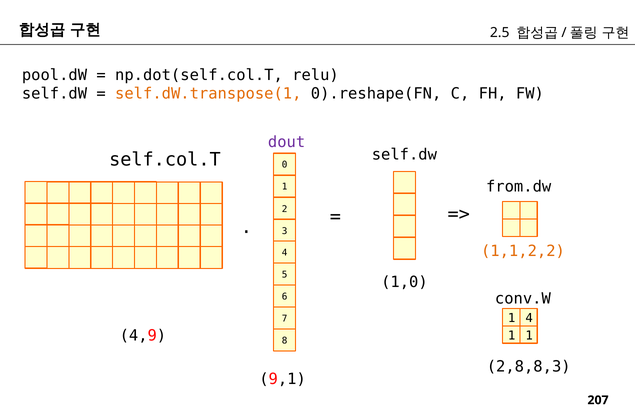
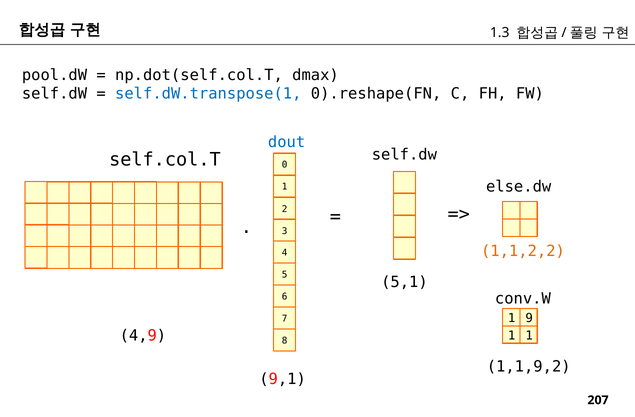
2.5: 2.5 -> 1.3 (500, 33)
relu: relu -> dmax (315, 75)
self.dW.transpose(1 colour: orange -> blue (208, 94)
dout colour: purple -> blue (287, 142)
from.dw: from.dw -> else.dw (519, 187)
1,0: 1,0 -> 5,1 (404, 282)
1 4: 4 -> 9 (529, 318)
2,8,8,3: 2,8,8,3 -> 1,1,9,2 (529, 367)
